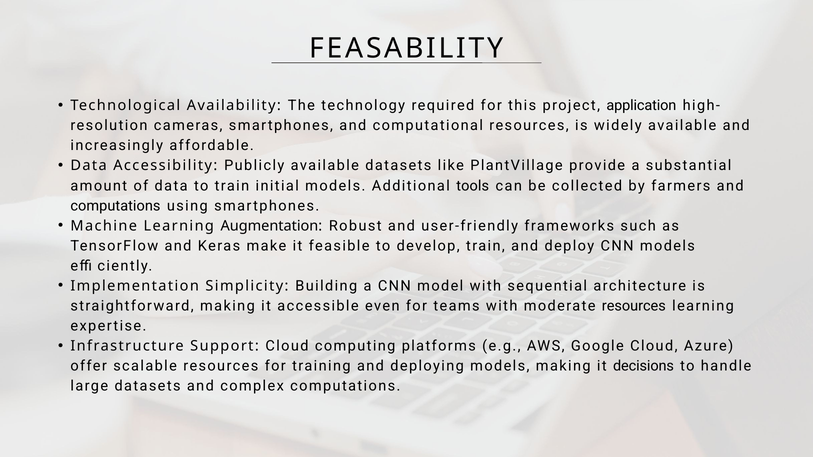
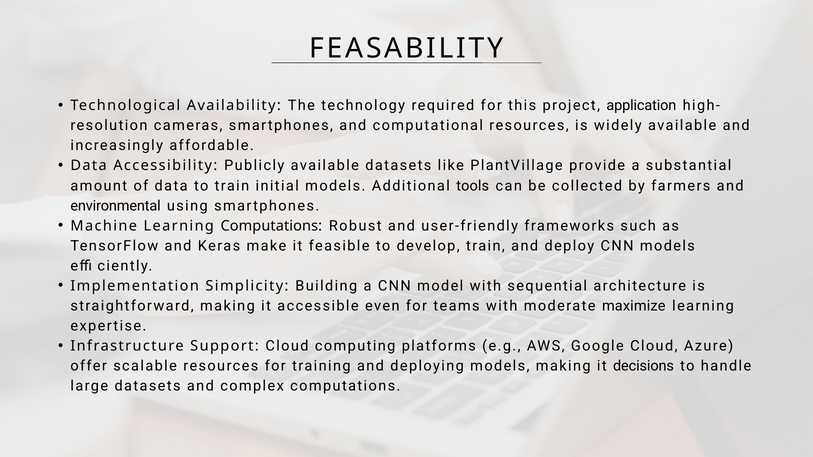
computations: computations -> environmental (116, 206)
Learning Augmentation: Augmentation -> Computations (271, 226)
moderate resources: resources -> maximize (634, 306)
